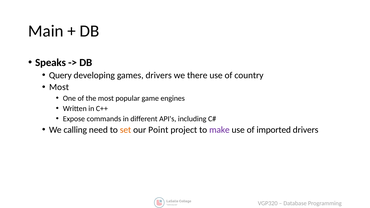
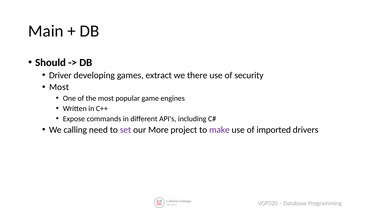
Speaks: Speaks -> Should (50, 63)
Query: Query -> Driver (60, 75)
games drivers: drivers -> extract (159, 75)
country: country -> security (249, 75)
set colour: orange -> purple (126, 130)
Point: Point -> More (158, 130)
